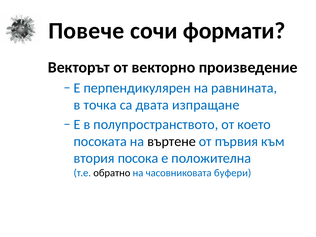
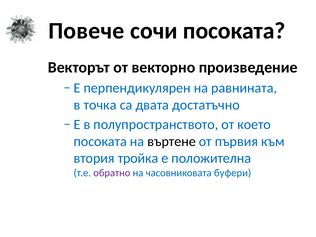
сочи формати: формати -> посоката (234, 31)
изпращане: изпращане -> достатъчно (206, 105)
посока: посока -> тройка (138, 158)
обратно colour: black -> purple (112, 173)
